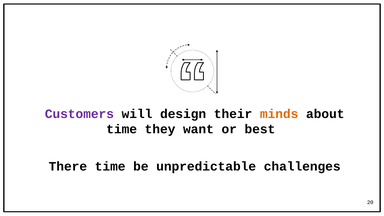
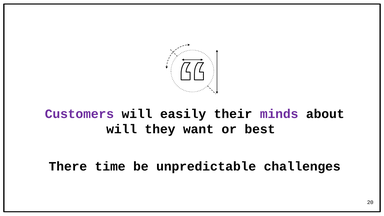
design: design -> easily (183, 114)
minds colour: orange -> purple (279, 114)
time: time -> will (122, 129)
